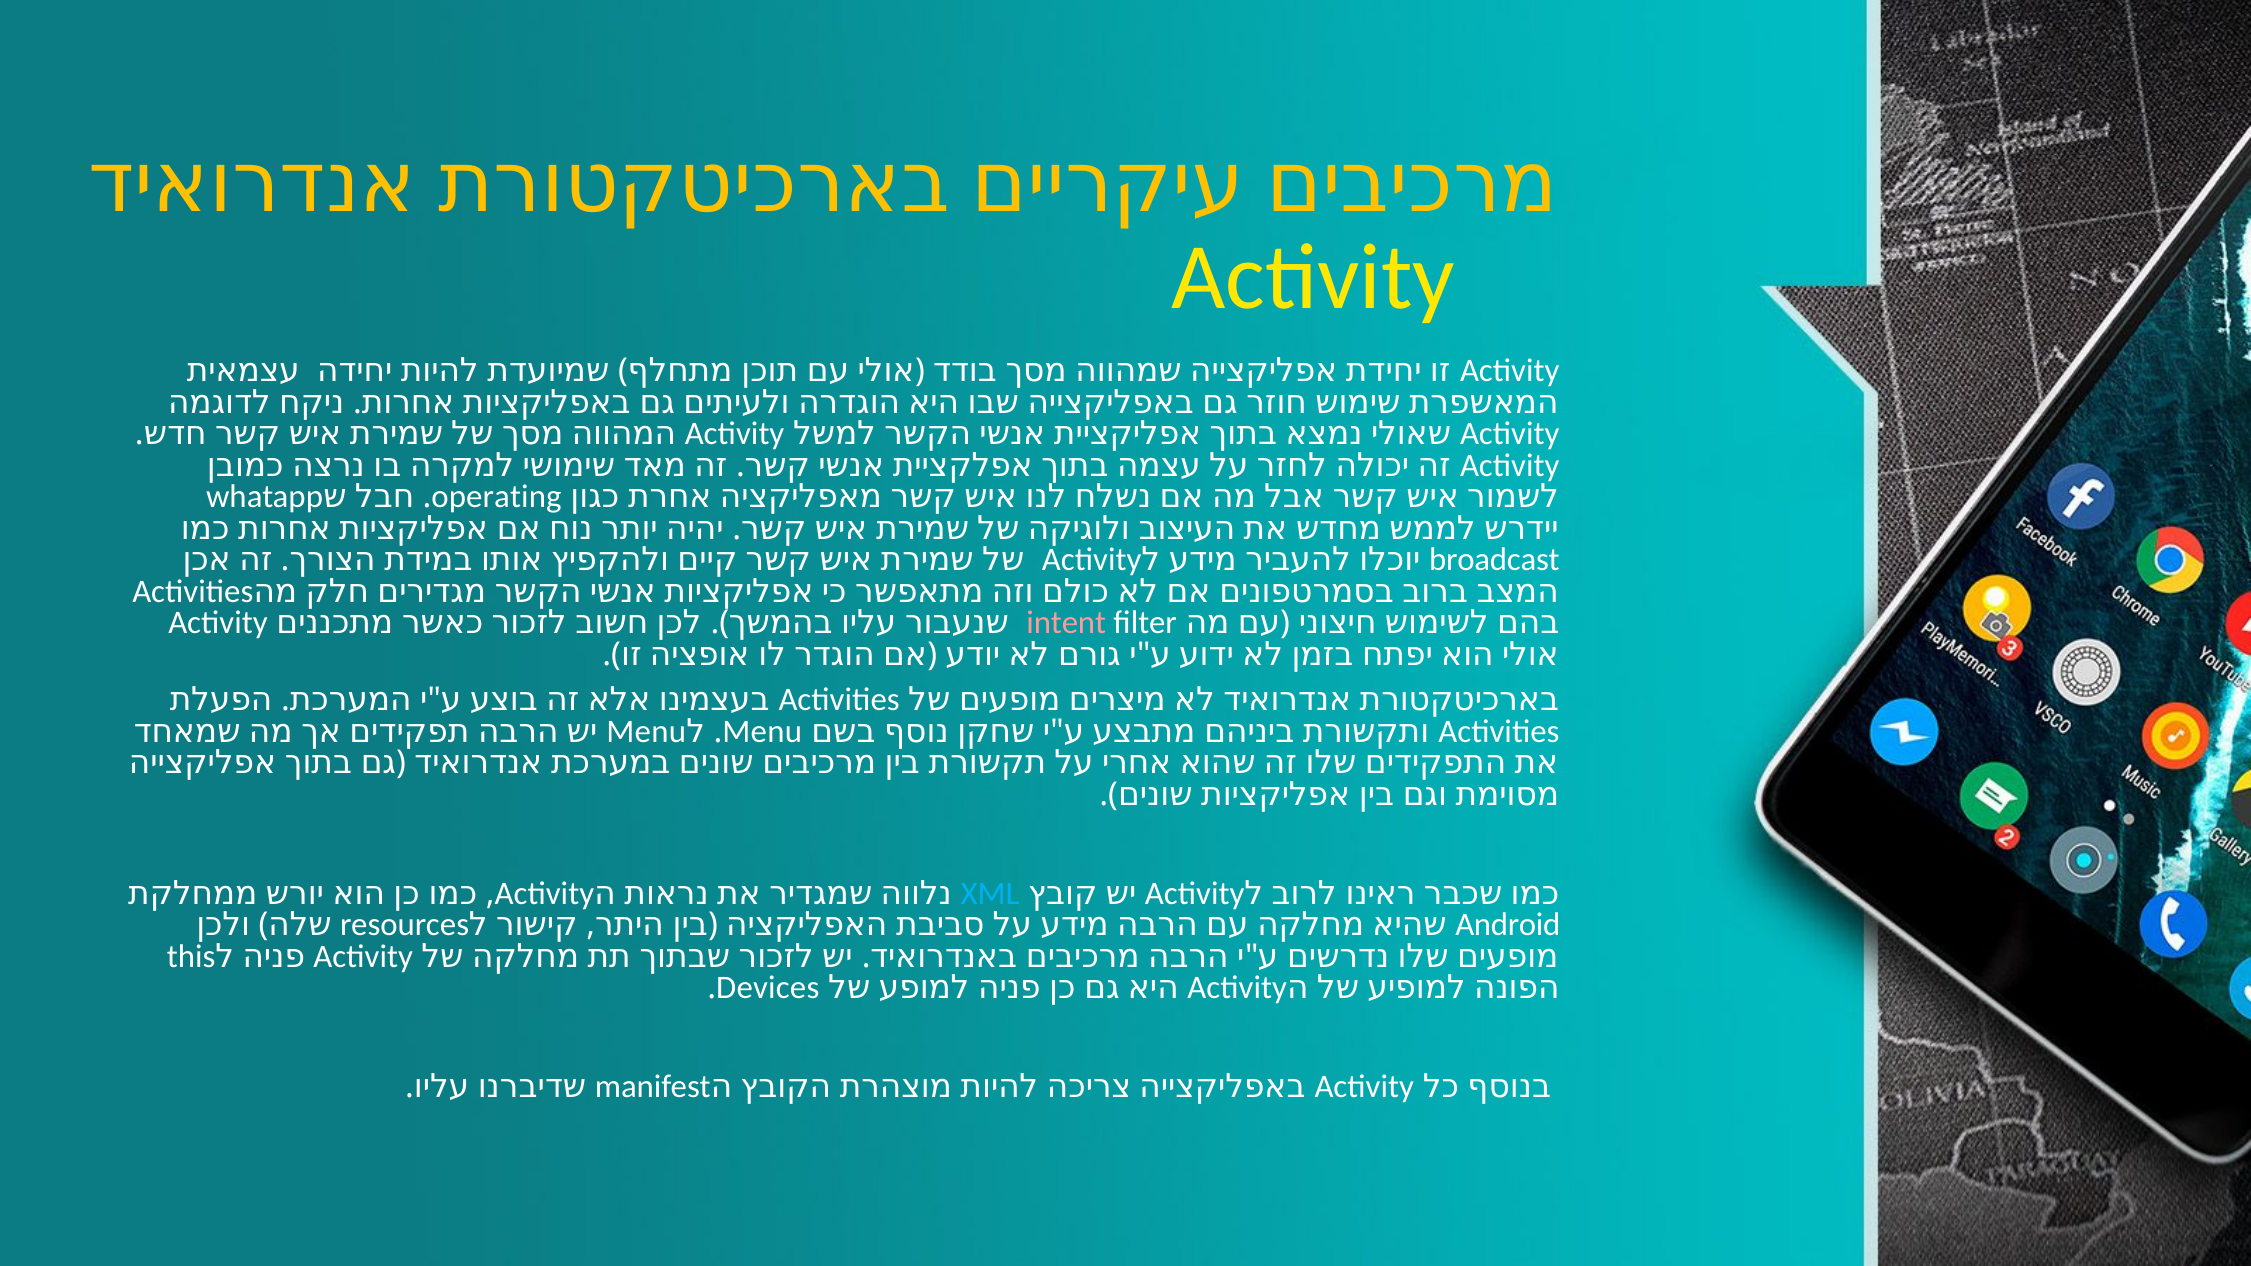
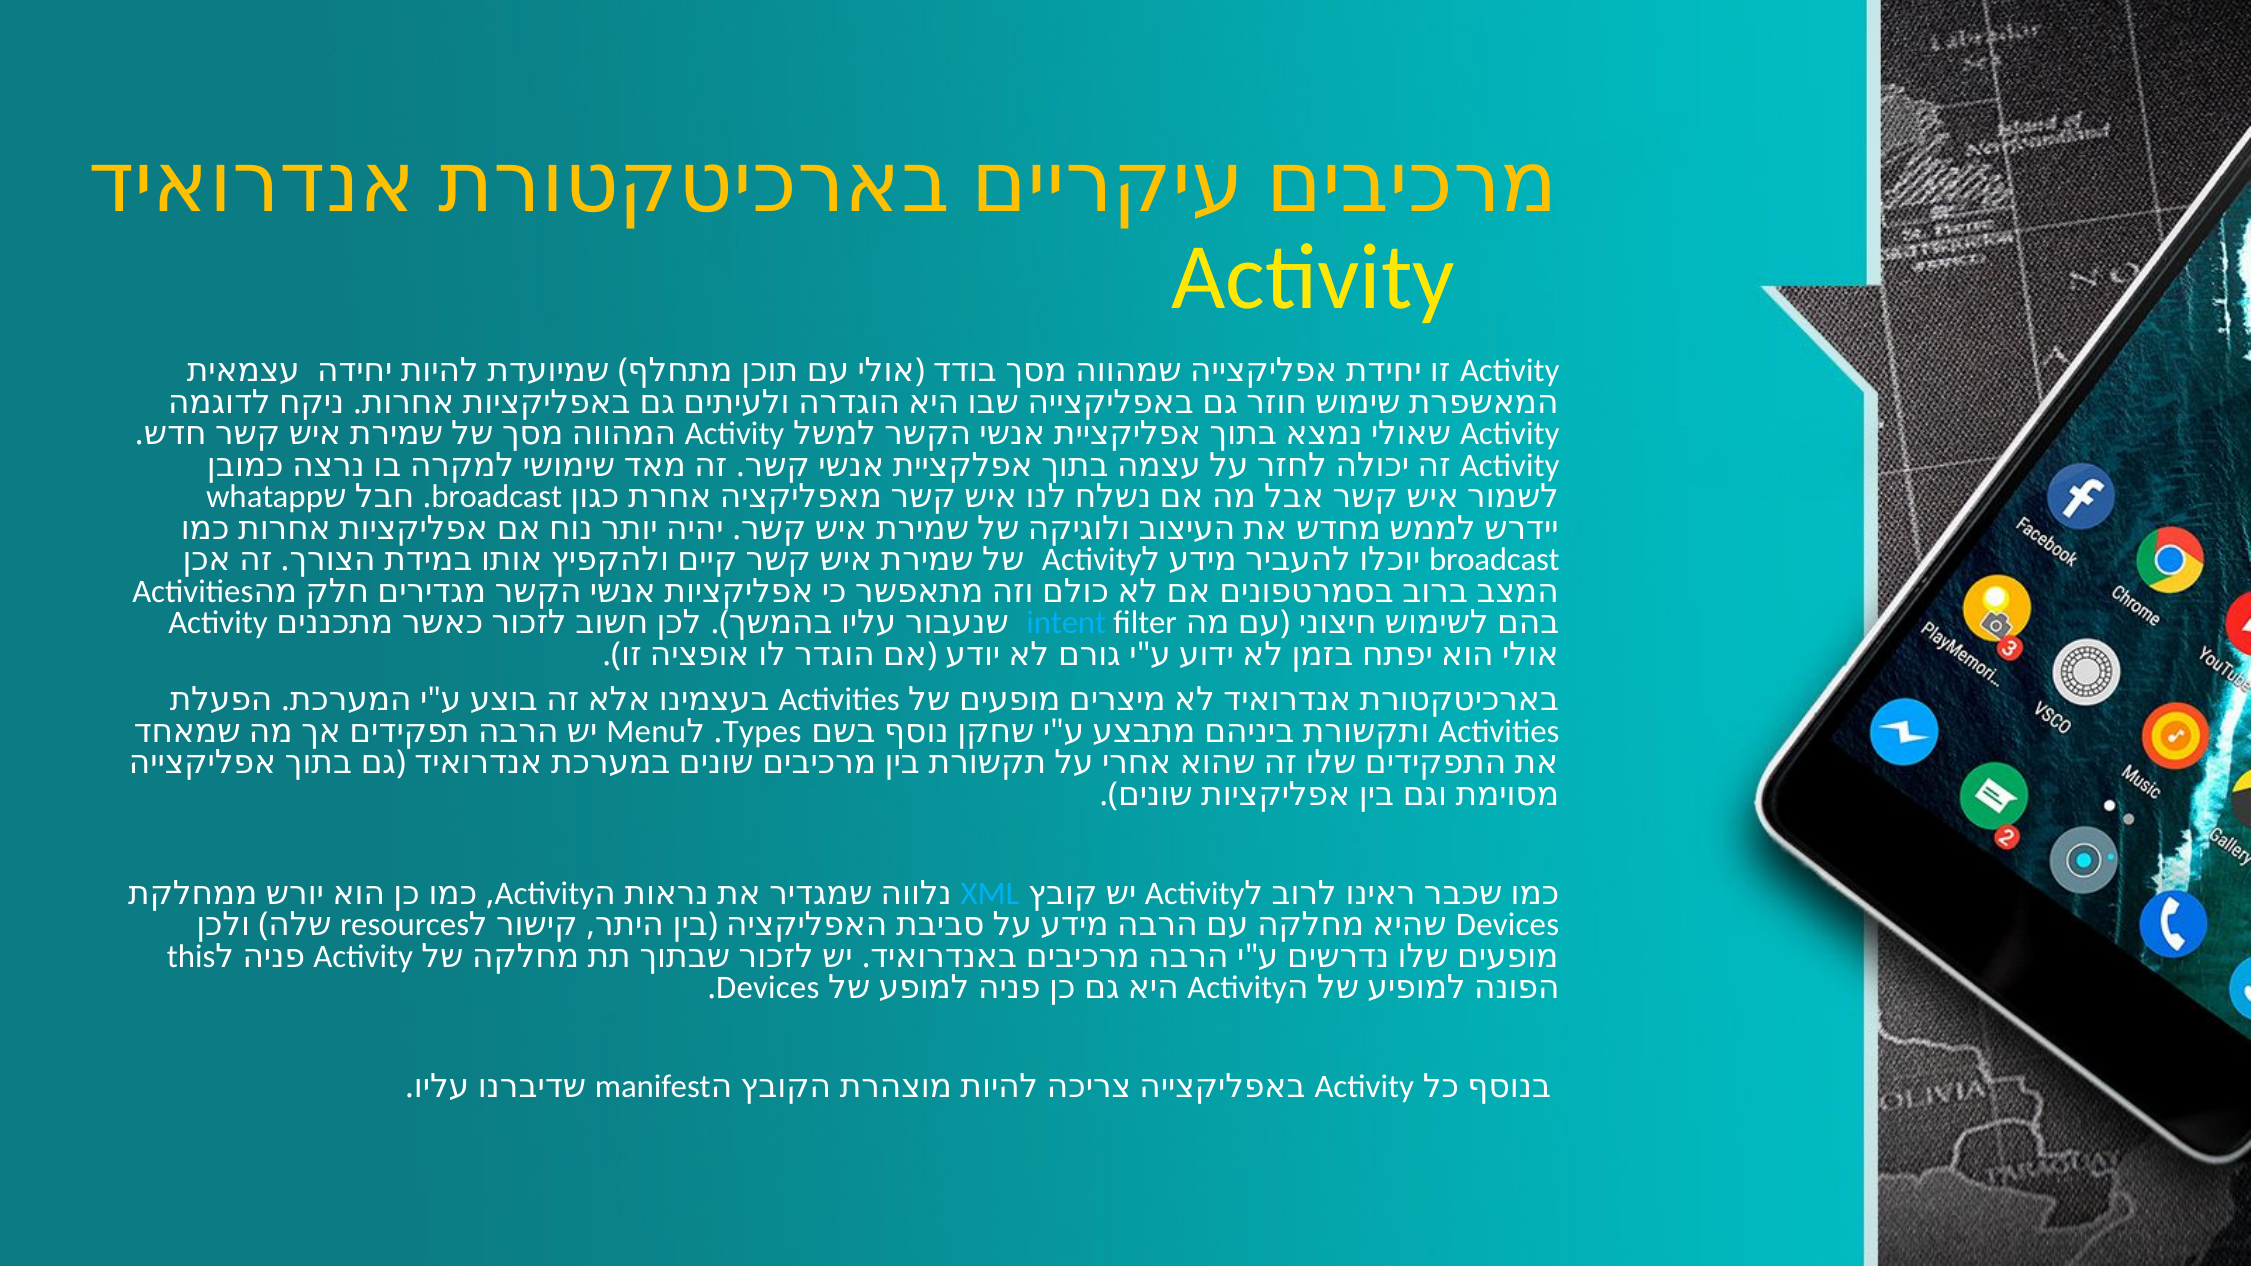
operating: operating -> broadcast (497, 497)
intent colour: pink -> light blue (1066, 623)
Menu: Menu -> Types (762, 732)
Android: Android -> Devices (1507, 925)
